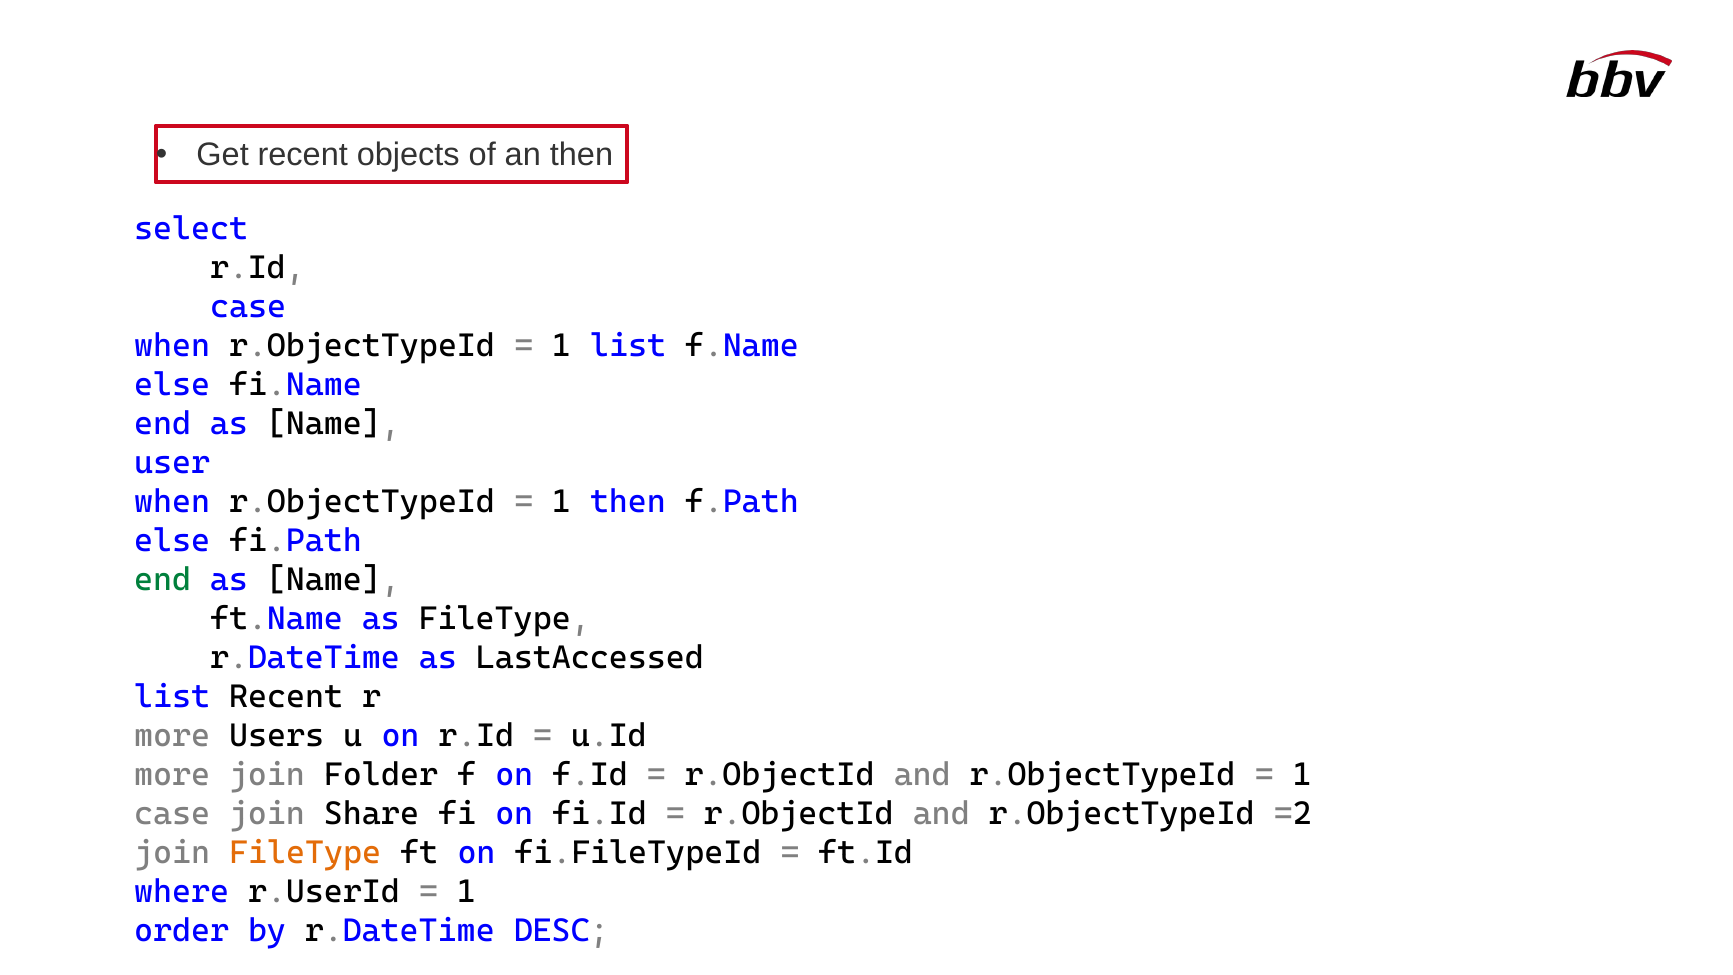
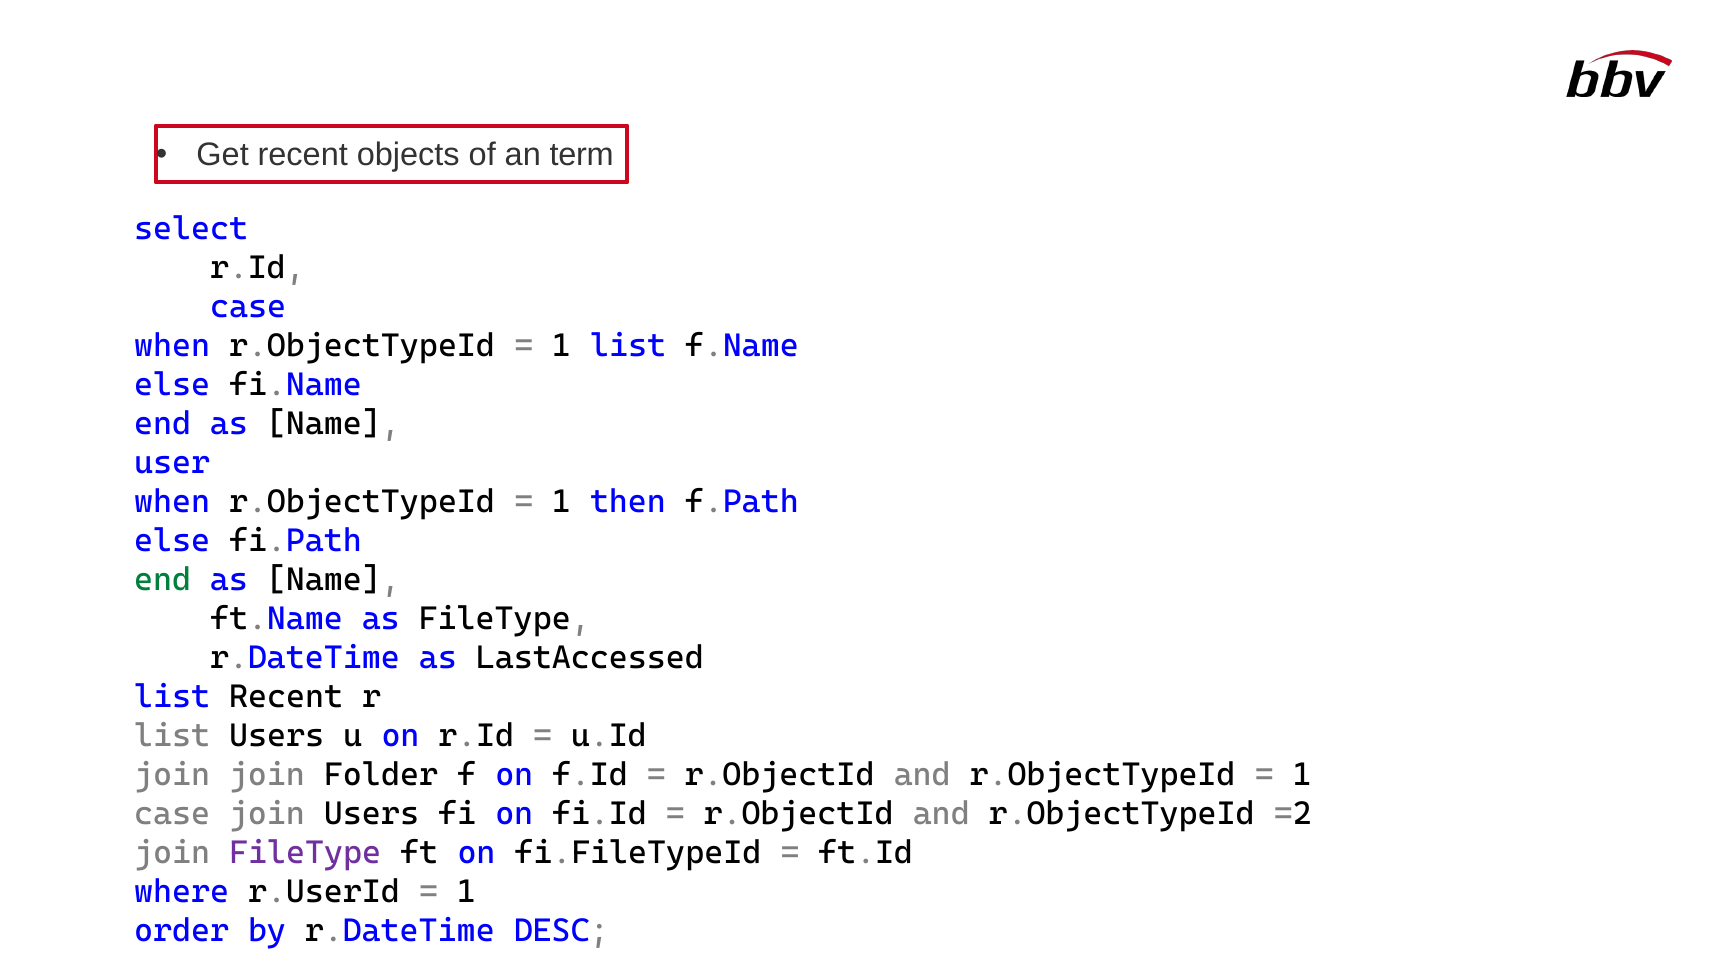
an then: then -> term (582, 155)
more: more -> list (172, 735)
more: more -> join (172, 774)
join Share: Share -> Users (371, 813)
FileType colour: orange -> purple (305, 852)
